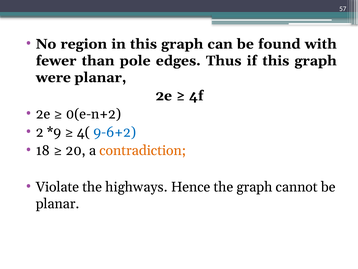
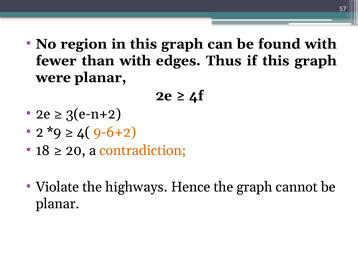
than pole: pole -> with (135, 61)
0(e-n+2: 0(e-n+2 -> 3(e-n+2 (93, 114)
9-6+2 colour: blue -> orange (115, 132)
